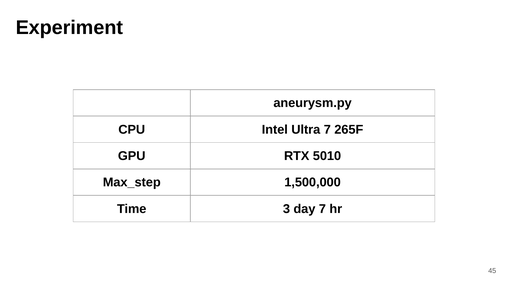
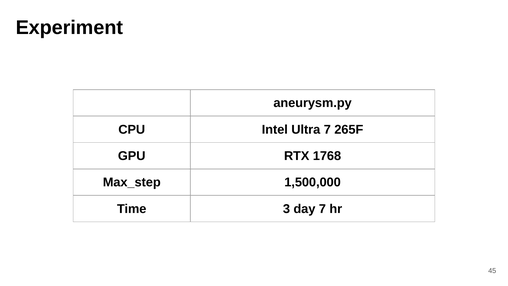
5010: 5010 -> 1768 (327, 156)
